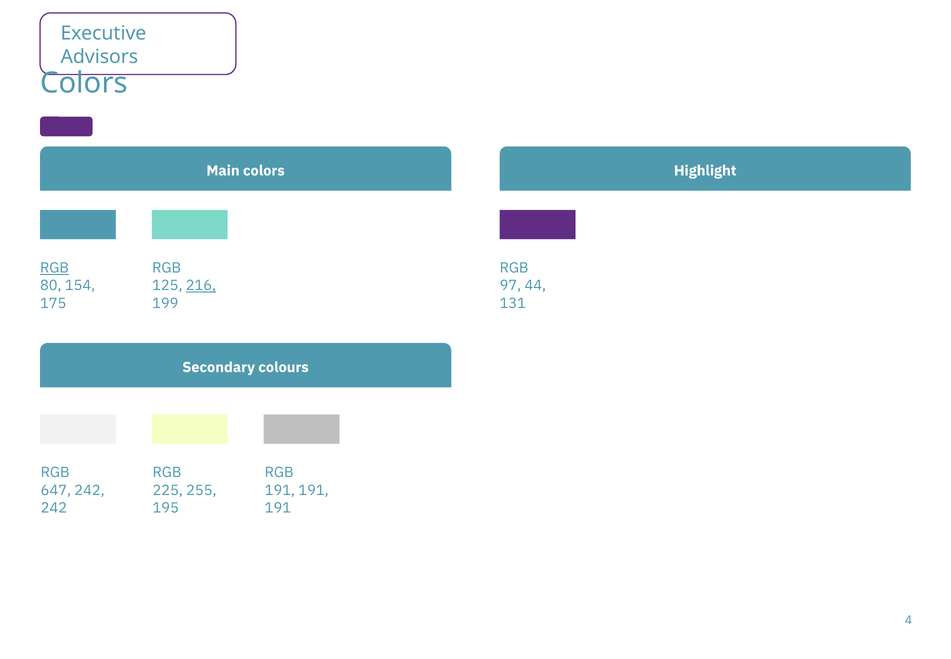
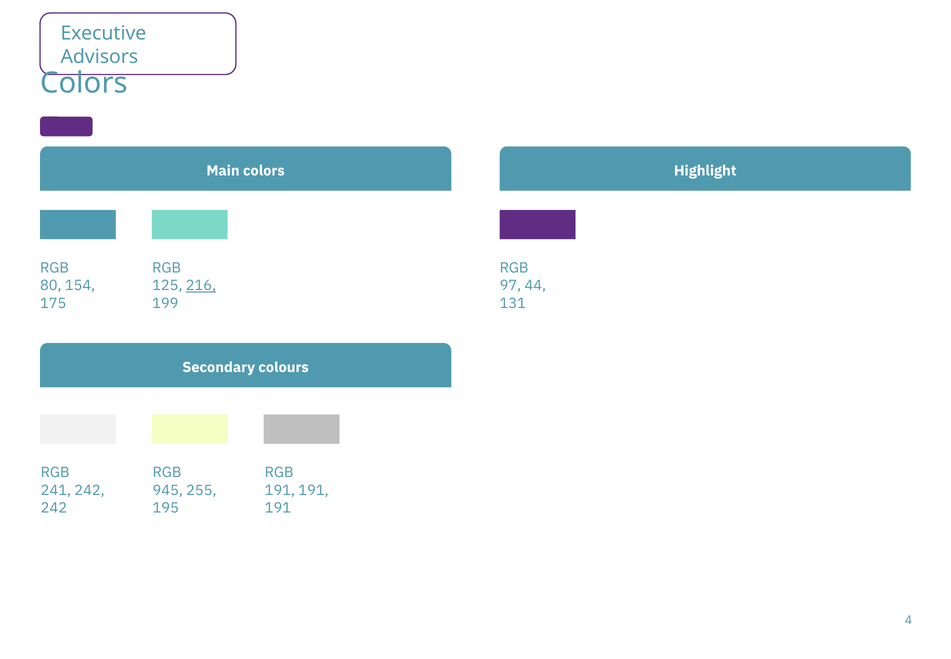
RGB underline: present -> none (55, 268)
647: 647 -> 241 (56, 490)
225: 225 -> 945 (168, 490)
